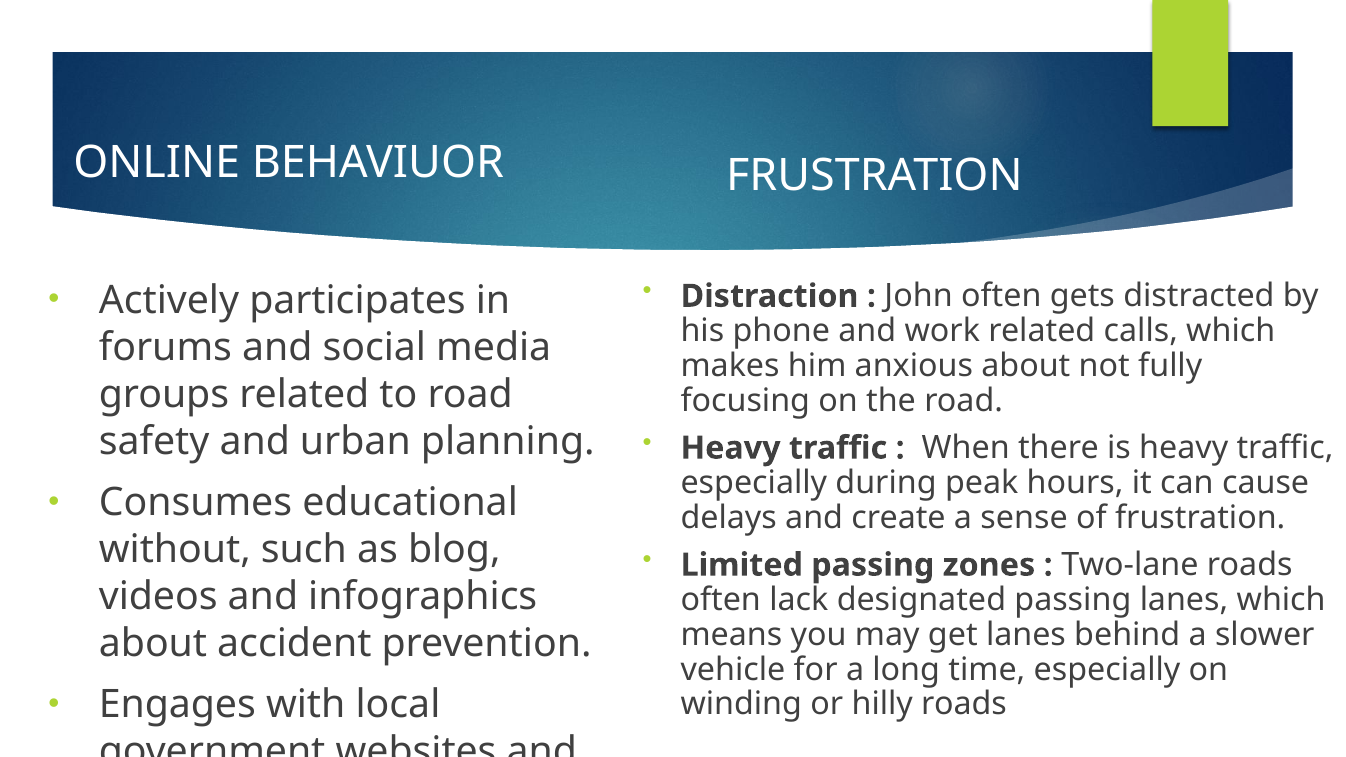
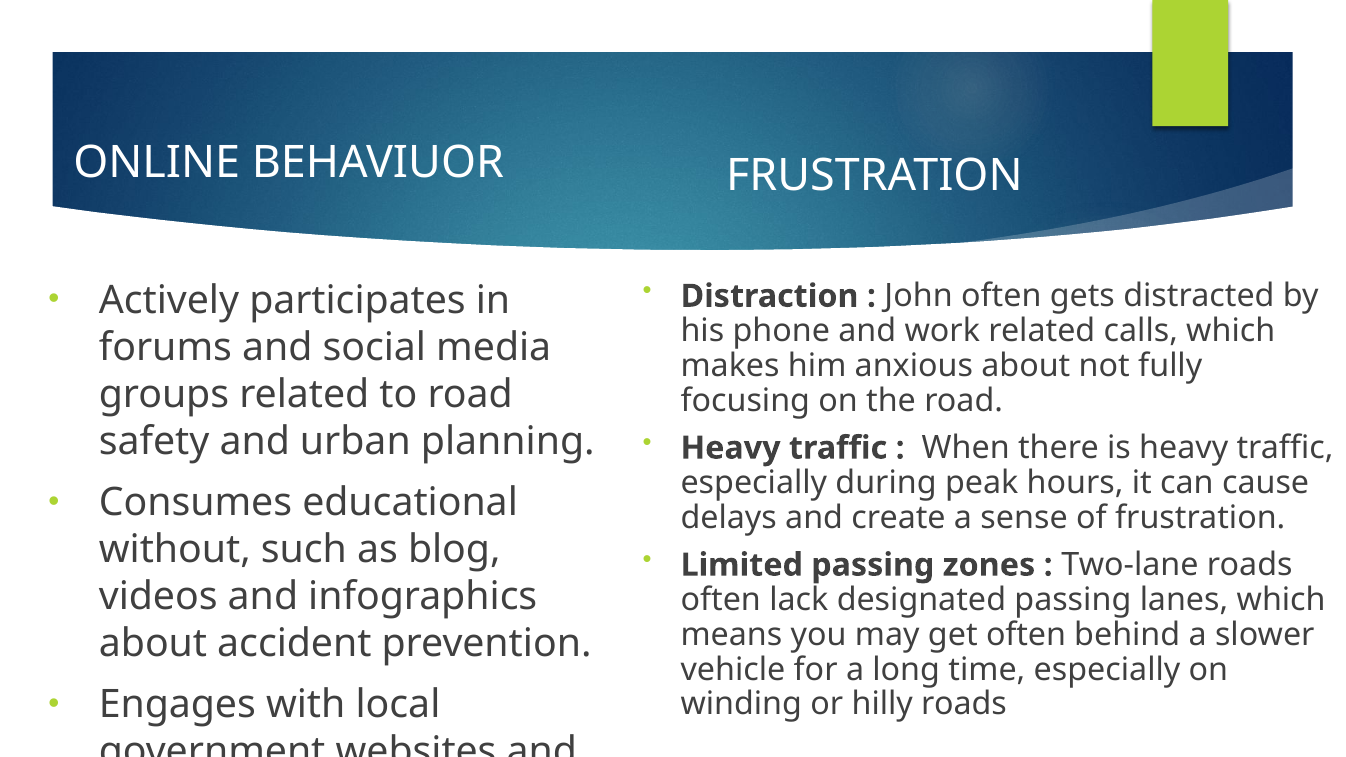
get lanes: lanes -> often (1026, 635)
